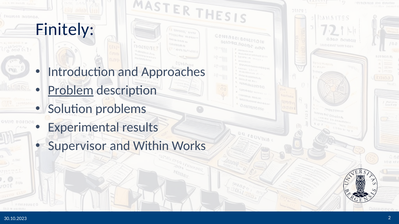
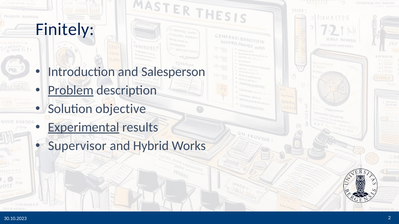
Approaches: Approaches -> Salesperson (173, 72)
problems: problems -> objective (121, 109)
Experimental underline: none -> present (84, 128)
Within: Within -> Hybrid (151, 146)
